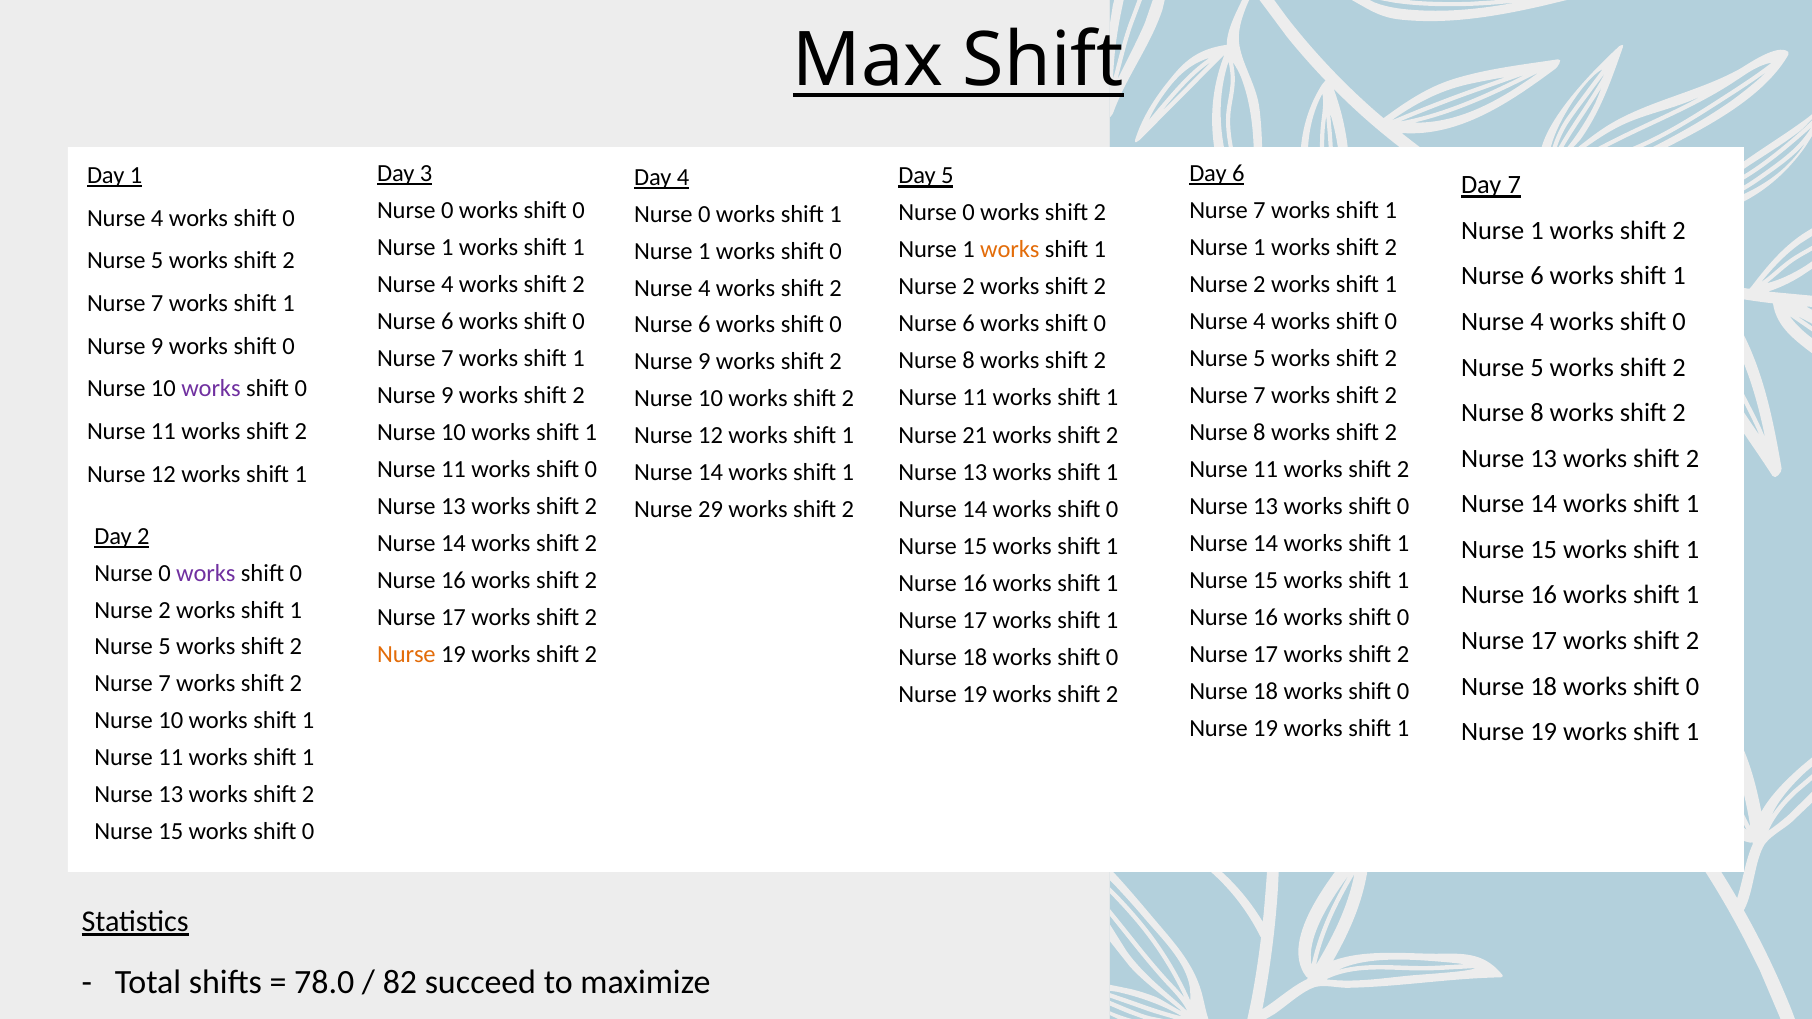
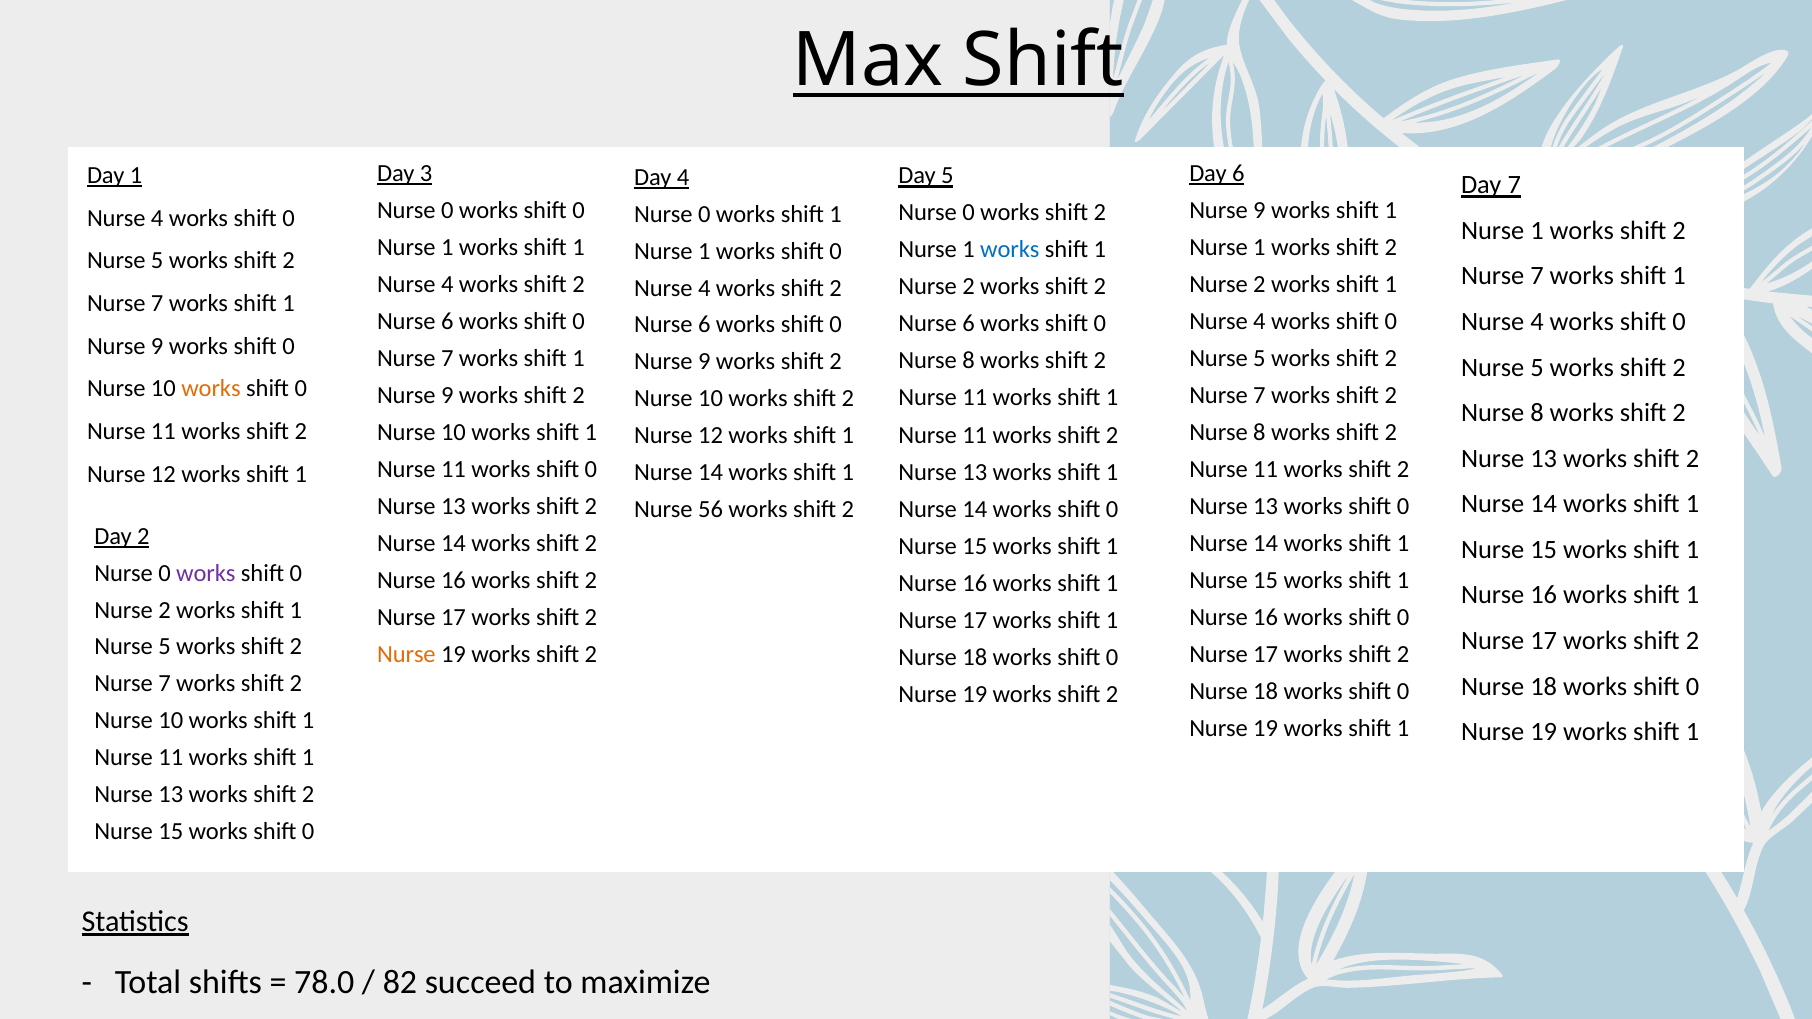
7: 7 -> 9 (1259, 210)
works colour: orange -> blue (1010, 250)
6: 6 -> 7 (1537, 276)
works colour: purple -> orange (211, 389)
21: 21 -> 11 (975, 435)
29: 29 -> 56 (711, 509)
